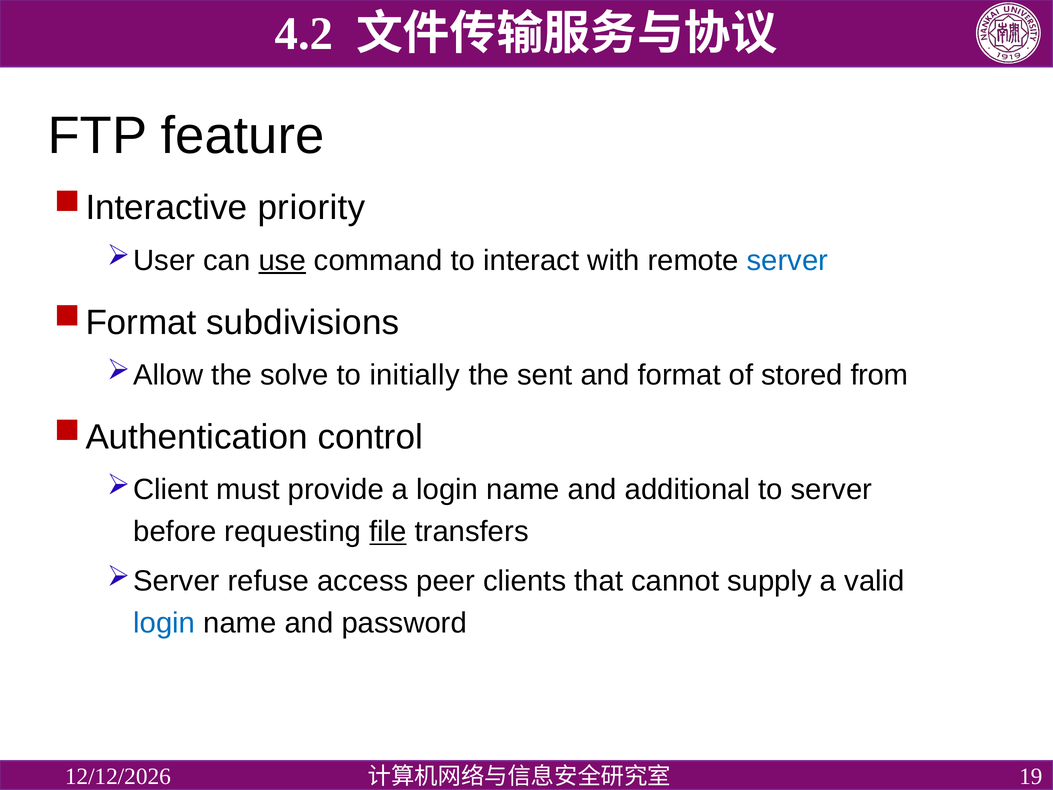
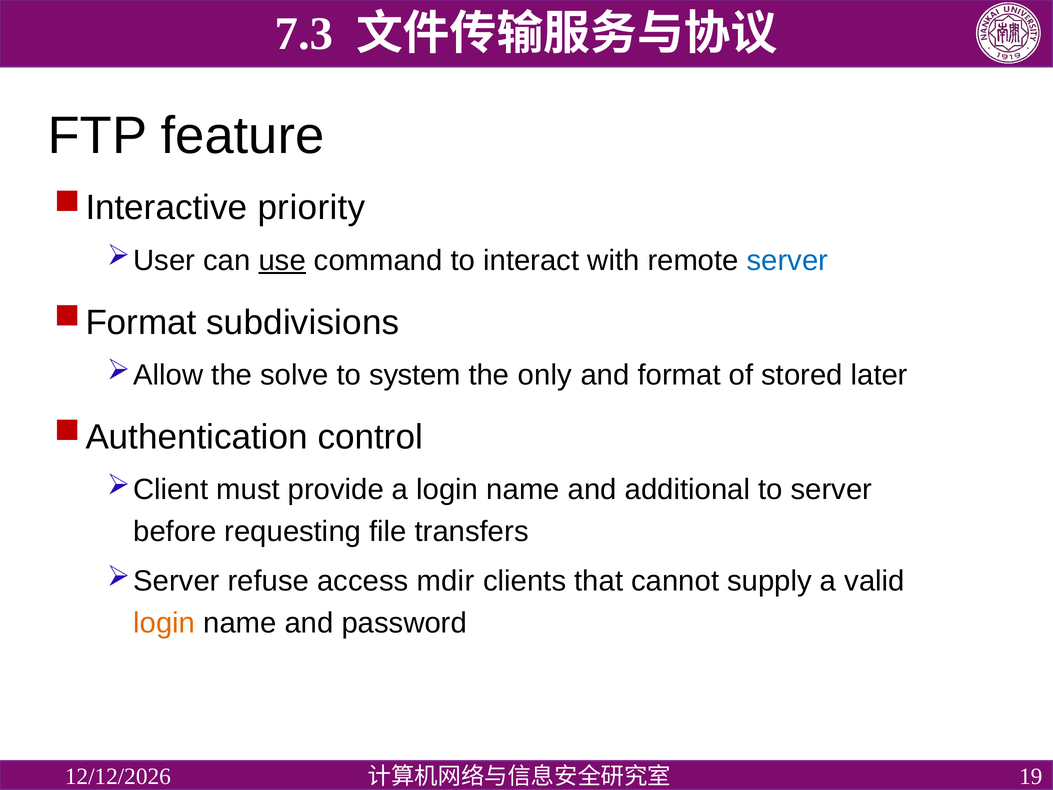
4.2: 4.2 -> 7.3 (304, 34)
initially: initially -> system (415, 375)
sent: sent -> only (545, 375)
from: from -> later (879, 375)
file underline: present -> none (388, 532)
peer: peer -> mdir (446, 581)
login colour: blue -> orange (164, 623)
